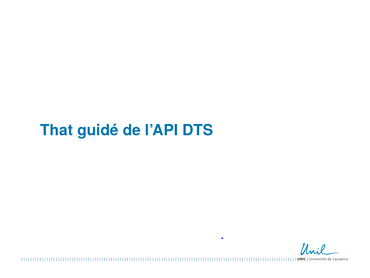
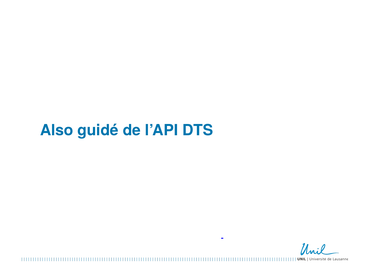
That: That -> Also (57, 130)
